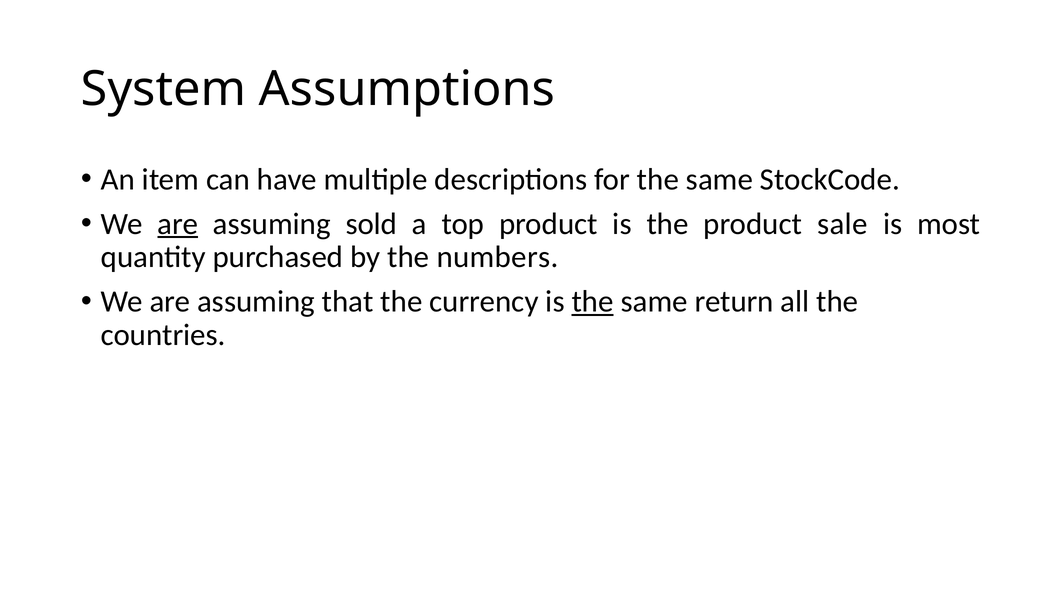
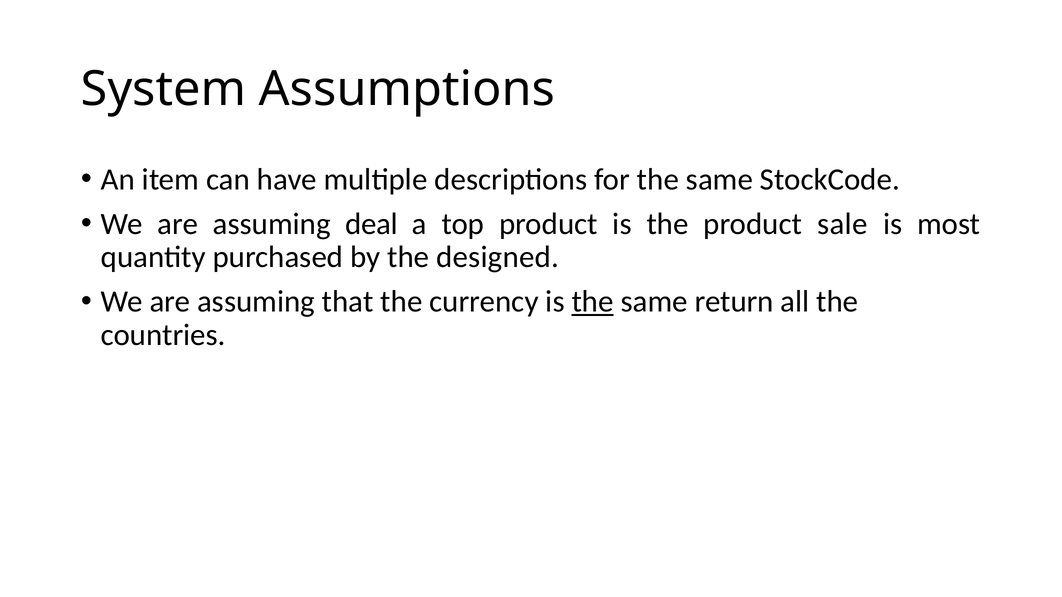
are underline: present -> none (178, 224)
sold: sold -> deal (372, 224)
numbers: numbers -> designed (498, 257)
